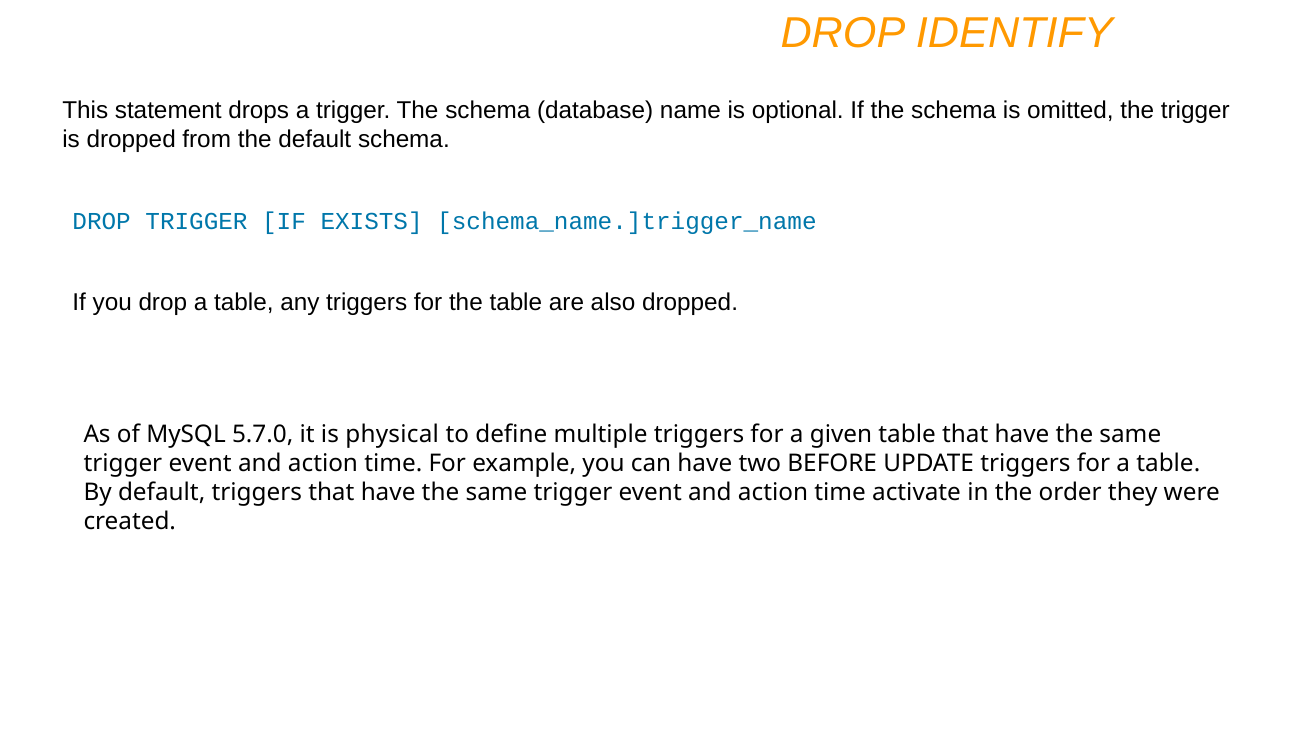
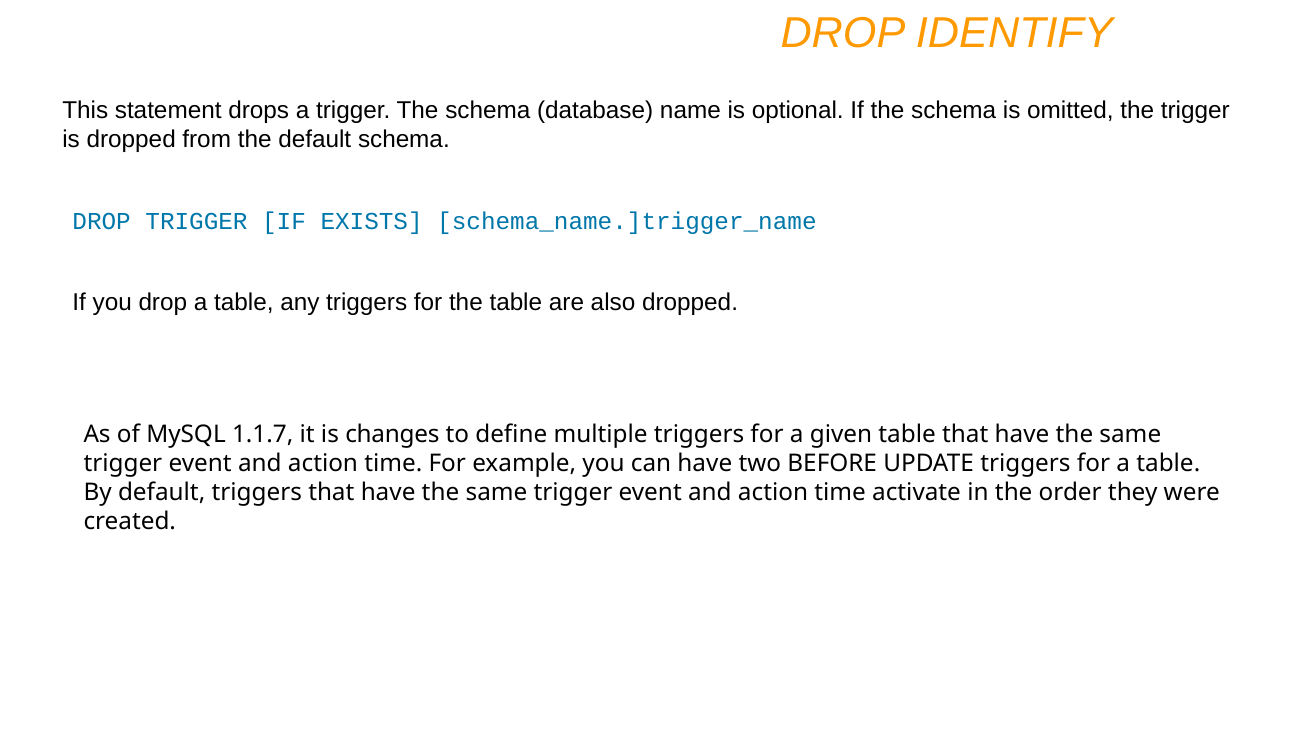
5.7.0: 5.7.0 -> 1.1.7 (263, 434)
physical: physical -> changes (392, 434)
